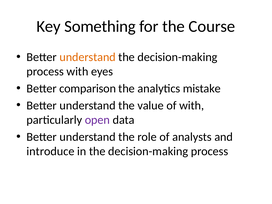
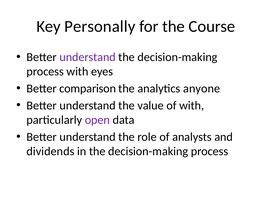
Something: Something -> Personally (100, 26)
understand colour: orange -> purple (88, 57)
mistake: mistake -> anyone (202, 89)
introduce: introduce -> dividends (50, 151)
